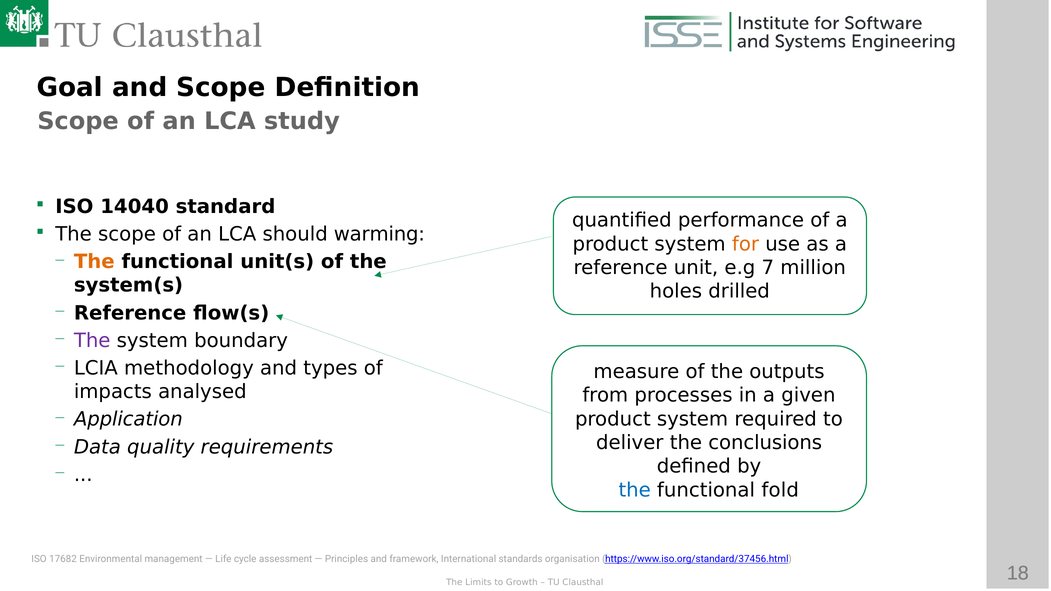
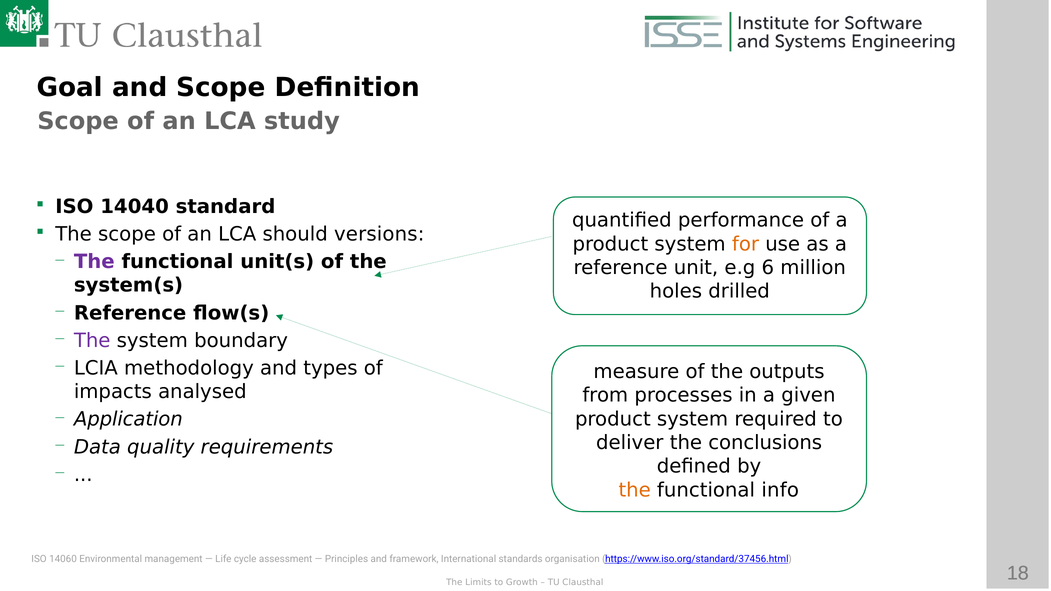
warming: warming -> versions (379, 234)
The colour: orange -> purple (94, 262)
7: 7 -> 6 (768, 268)
the colour: blue -> orange (635, 490)
fold: fold -> info (780, 490)
17682: 17682 -> 14060 (63, 559)
